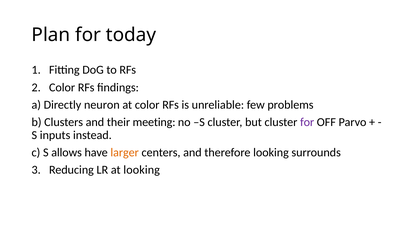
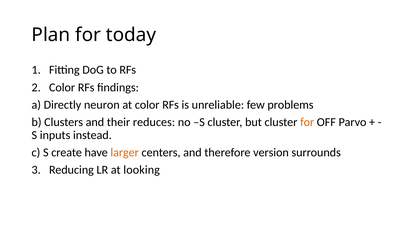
meeting: meeting -> reduces (154, 122)
for colour: purple -> orange (307, 122)
allows: allows -> create (67, 152)
therefore looking: looking -> version (271, 152)
